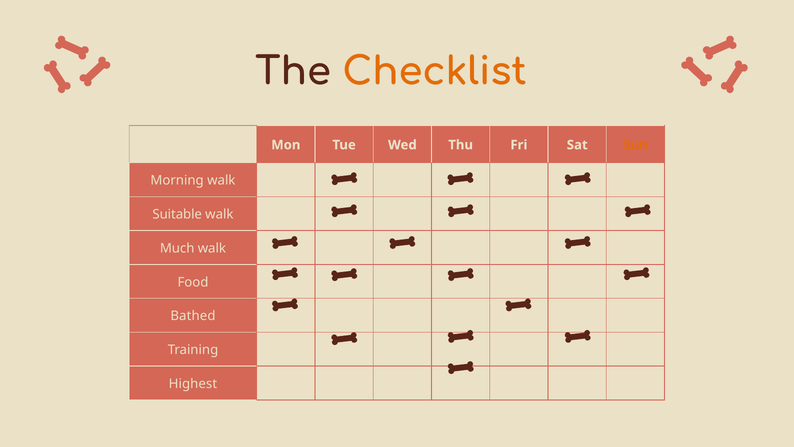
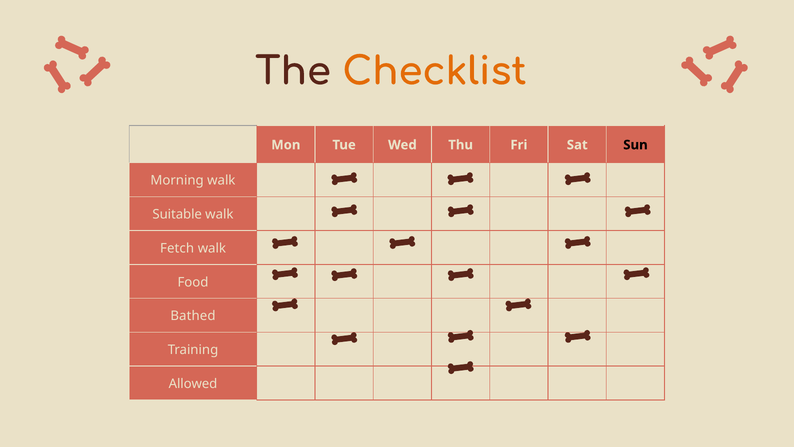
Sun colour: orange -> black (635, 145)
Much: Much -> Fetch (177, 248)
Highest: Highest -> Allowed (193, 383)
